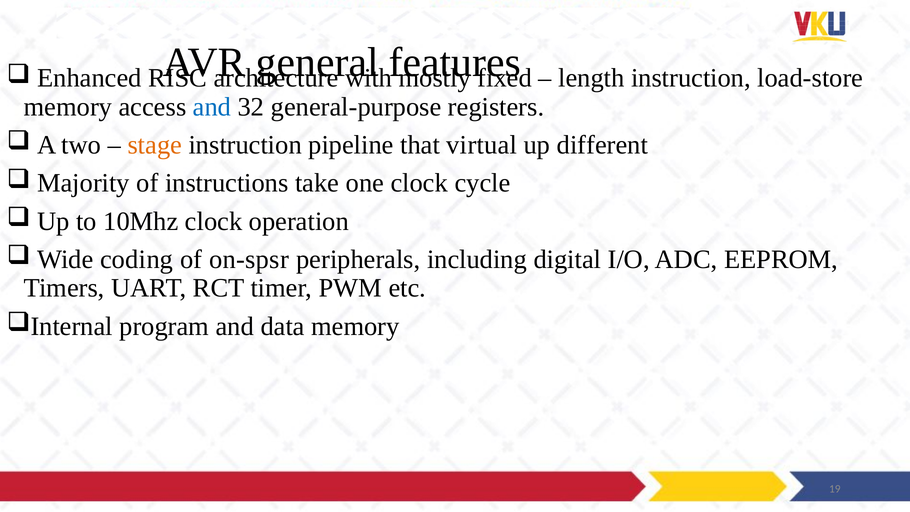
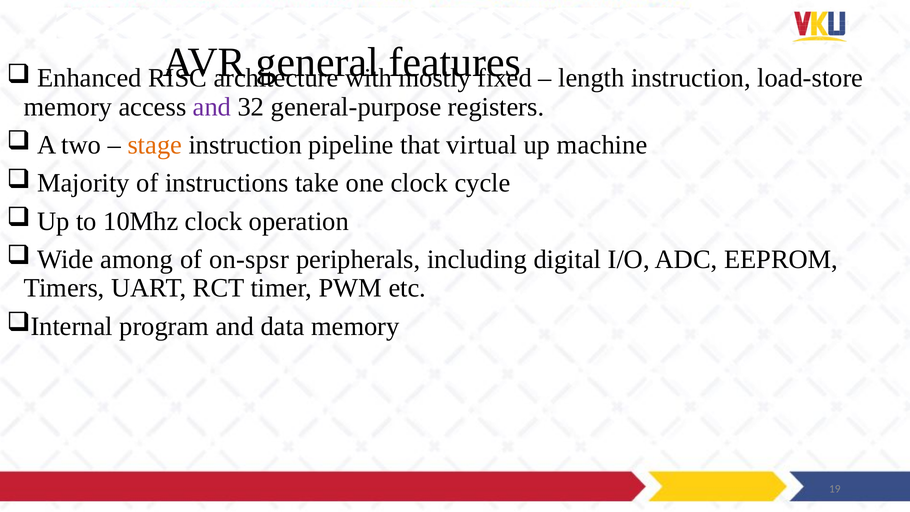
and colour: blue -> purple (212, 107)
different: different -> machine (602, 145)
coding: coding -> among (137, 259)
